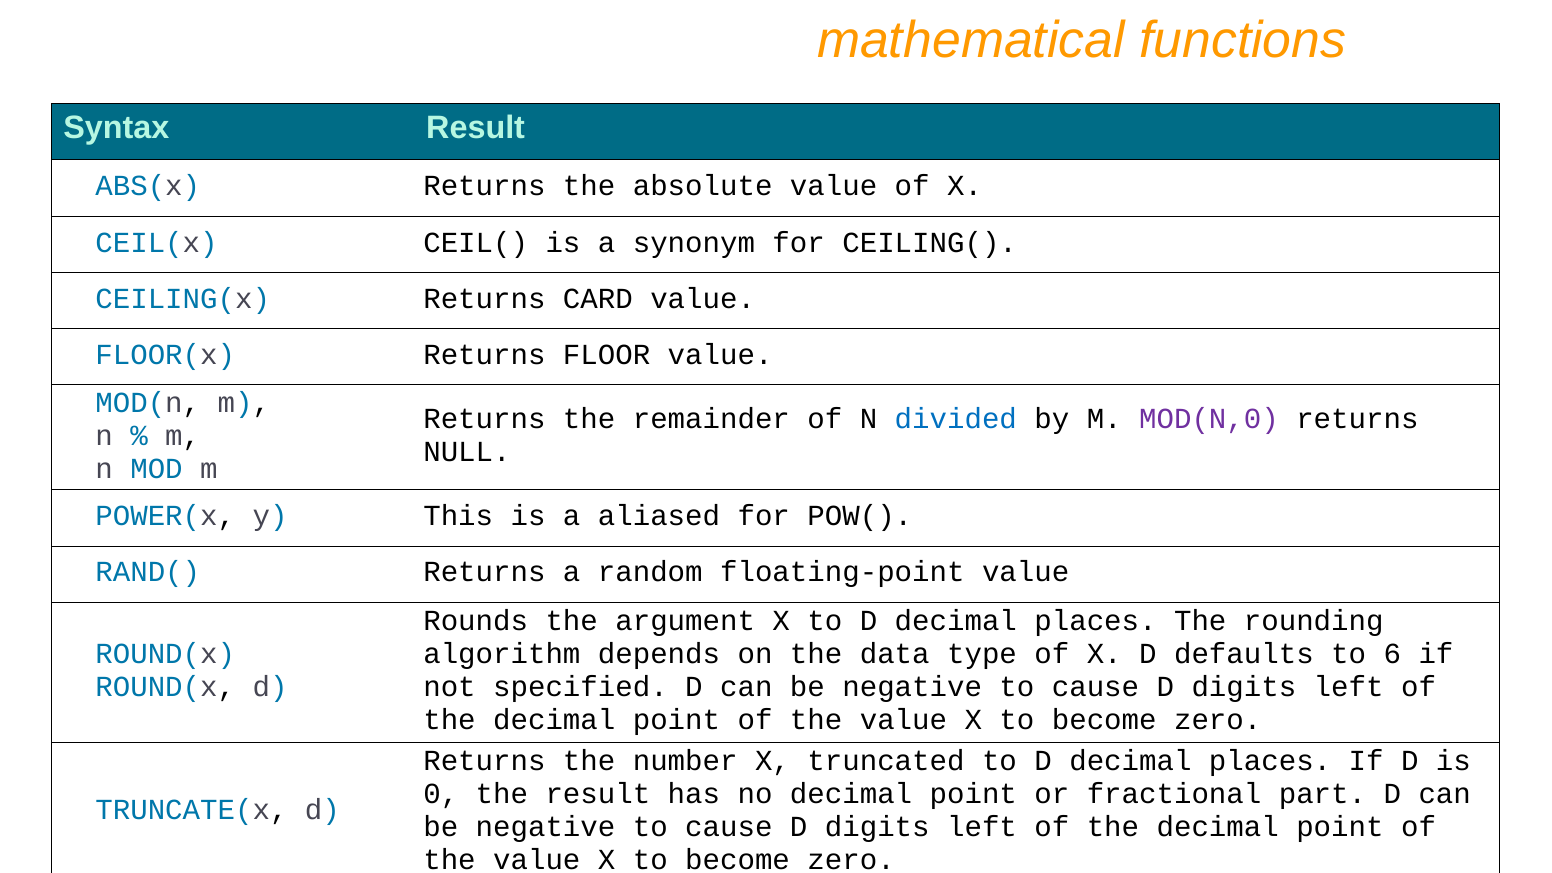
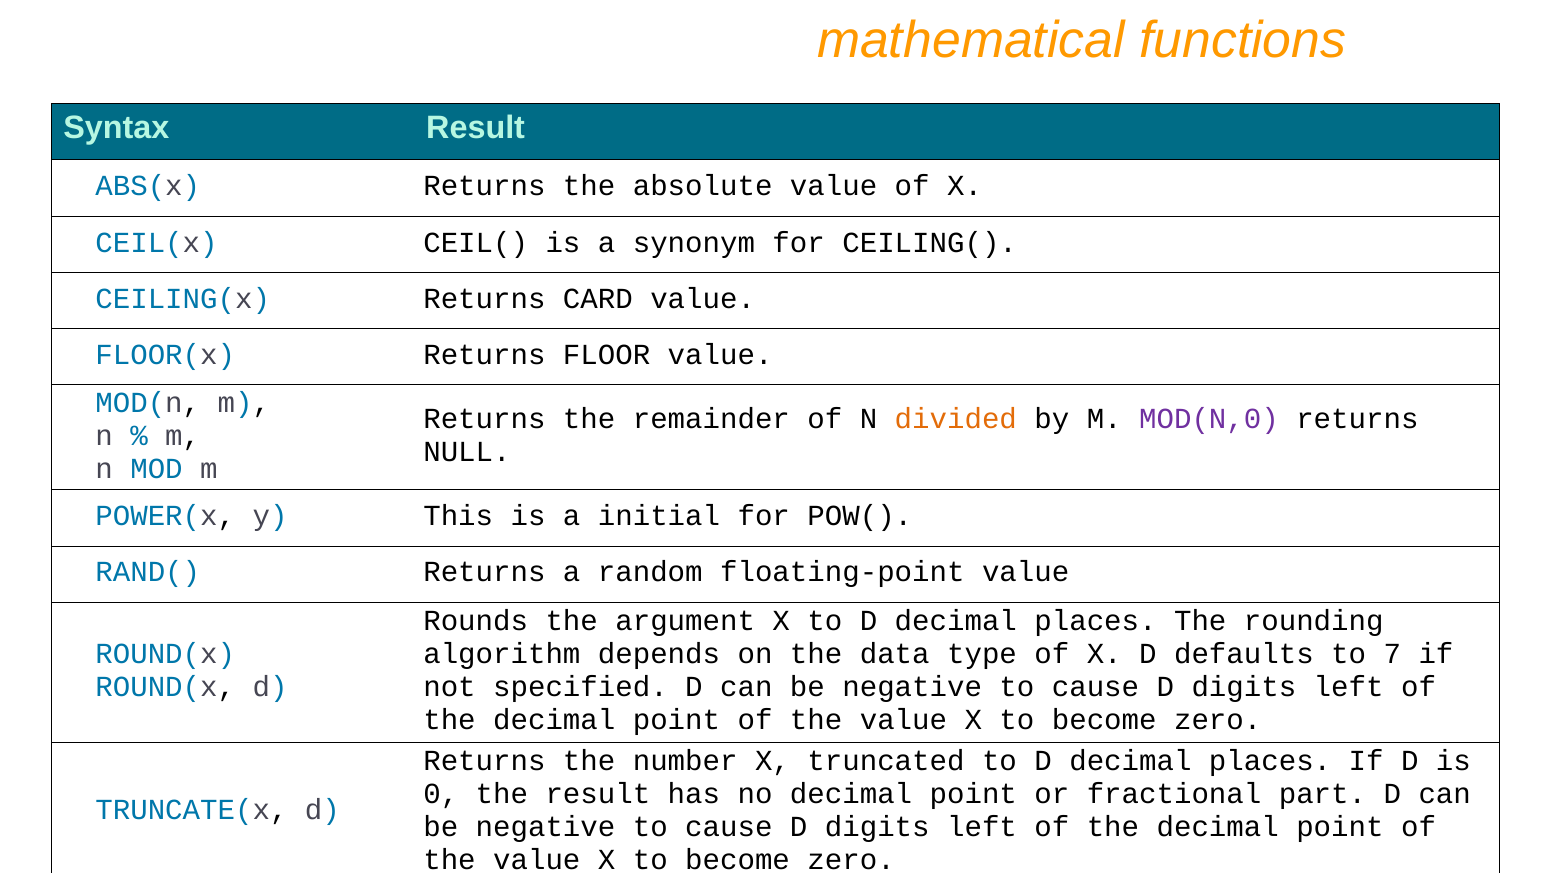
divided colour: blue -> orange (956, 419)
aliased: aliased -> initial (659, 516)
6: 6 -> 7 (1392, 654)
